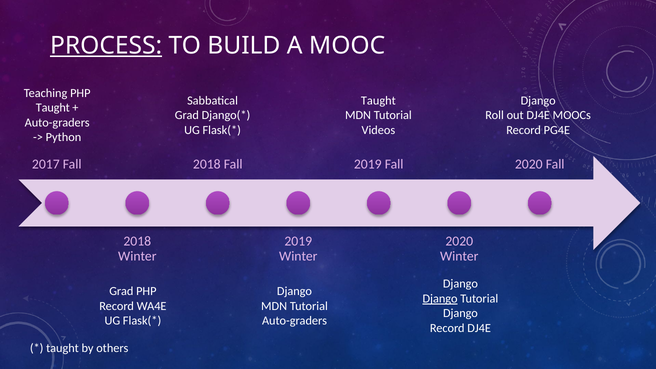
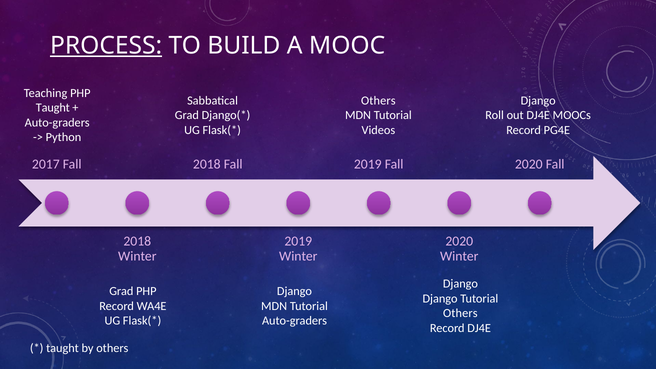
Taught: Taught -> Others (378, 100)
Django underline: present -> none (440, 299)
Django: Django -> Others (460, 313)
